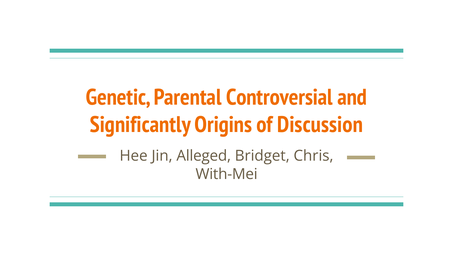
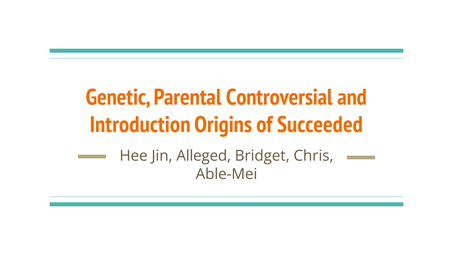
Significantly: Significantly -> Introduction (140, 125)
Discussion: Discussion -> Succeeded (320, 125)
With-Mei: With-Mei -> Able-Mei (226, 174)
